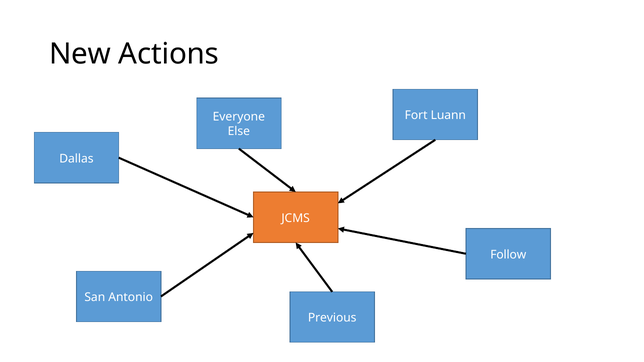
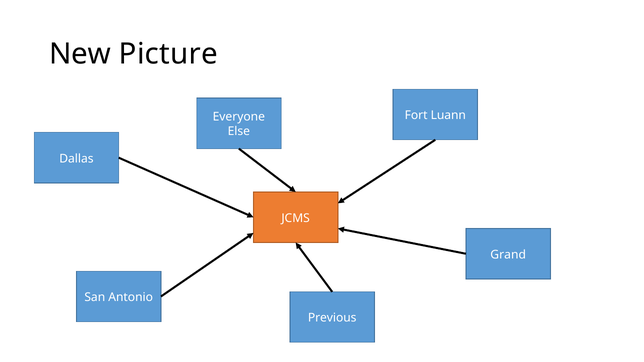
Actions: Actions -> Picture (168, 54)
Follow: Follow -> Grand (508, 255)
